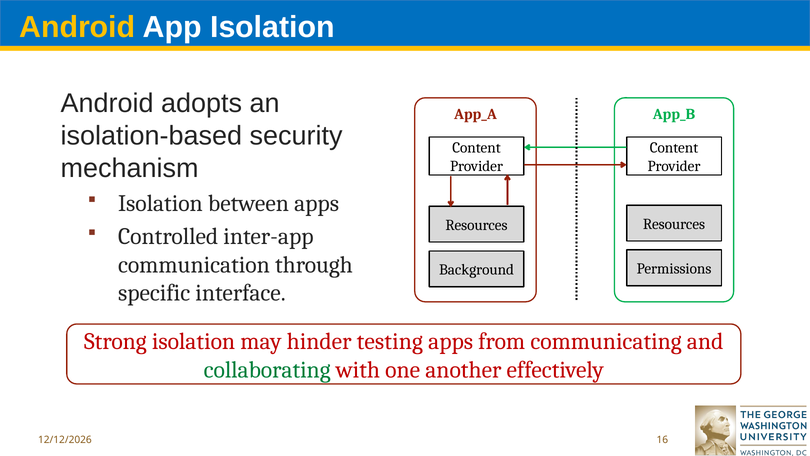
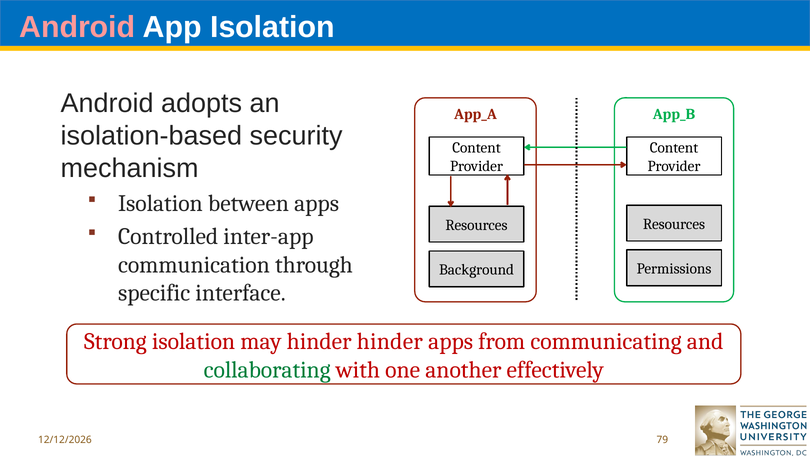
Android colour: yellow -> pink (77, 27)
hinder testing: testing -> hinder (390, 341)
16: 16 -> 79 (662, 439)
